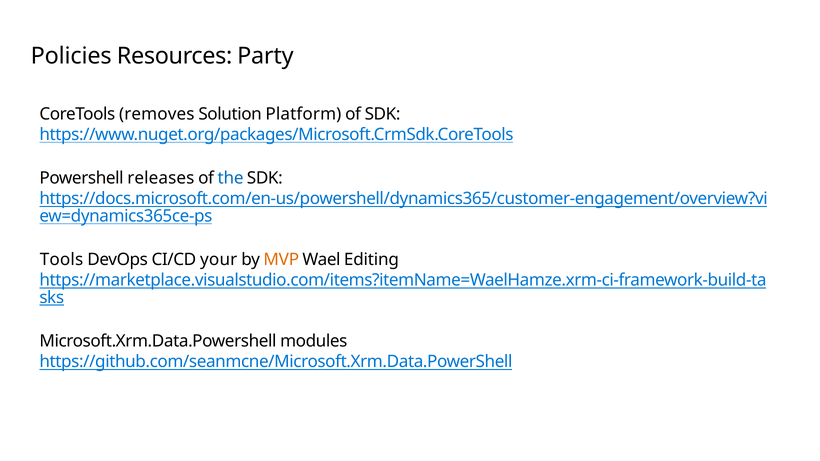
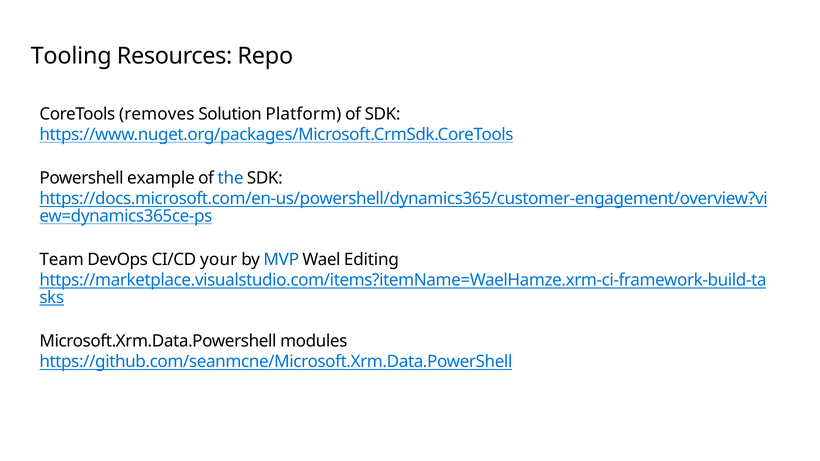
Policies: Policies -> Tooling (71, 56)
Party: Party -> Repo (265, 56)
releases: releases -> example (161, 178)
Tools: Tools -> Team (62, 260)
MVP colour: orange -> blue (281, 260)
